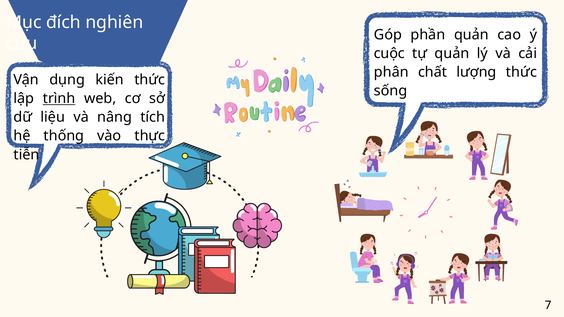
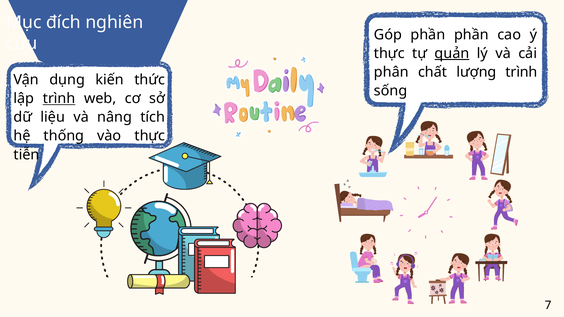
phần quản: quản -> phần (471, 35)
cuộc: cuộc -> thực (389, 53)
quản underline: none -> present (452, 53)
lượng thức: thức -> trình (522, 72)
